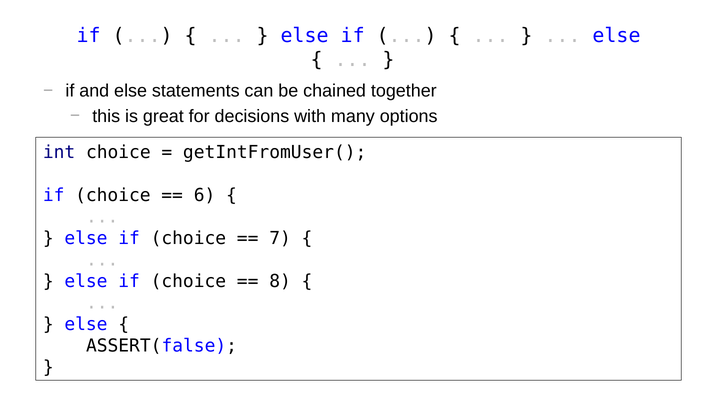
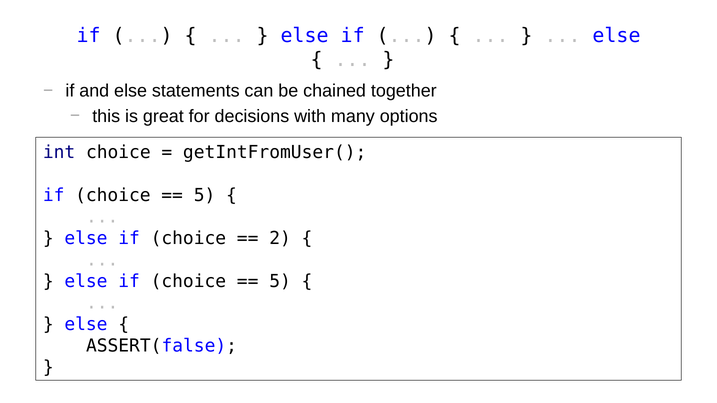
6: 6 -> 5 (205, 196)
7: 7 -> 2 (280, 239)
8: 8 -> 5 (280, 282)
